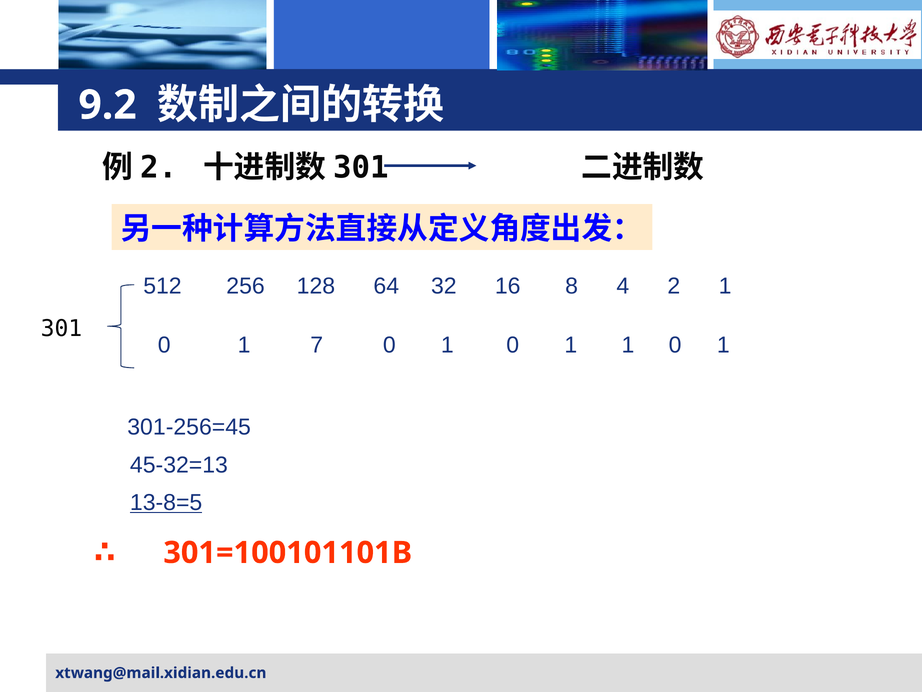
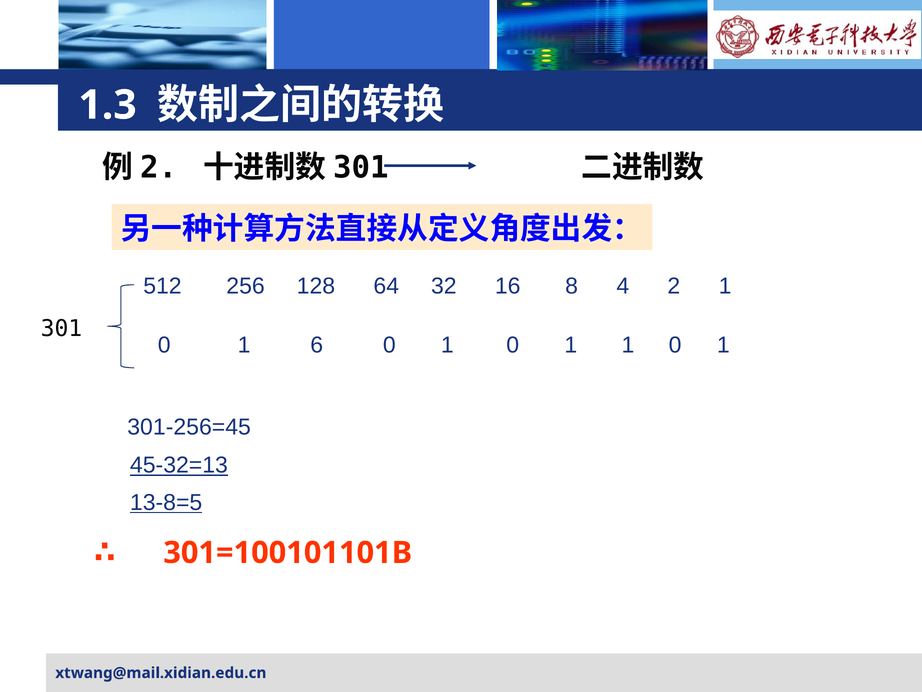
9.2: 9.2 -> 1.3 (108, 105)
7: 7 -> 6 (317, 345)
45-32=13 underline: none -> present (179, 465)
